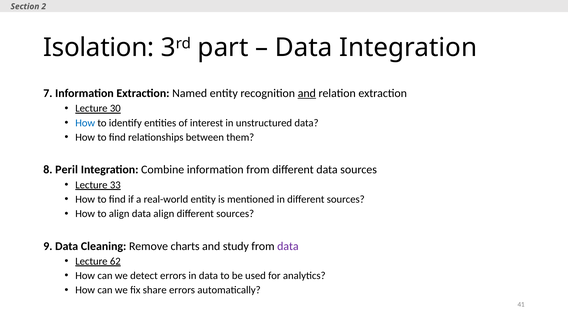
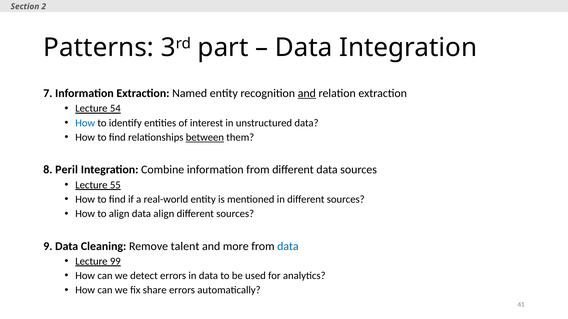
Isolation: Isolation -> Patterns (99, 48)
30: 30 -> 54 (115, 109)
between underline: none -> present (205, 138)
33: 33 -> 55 (115, 185)
charts: charts -> talent (185, 247)
study: study -> more (236, 247)
data colour: purple -> blue (288, 247)
62: 62 -> 99 (115, 262)
